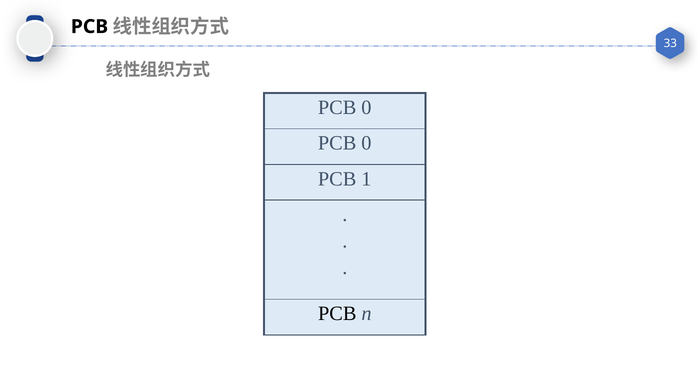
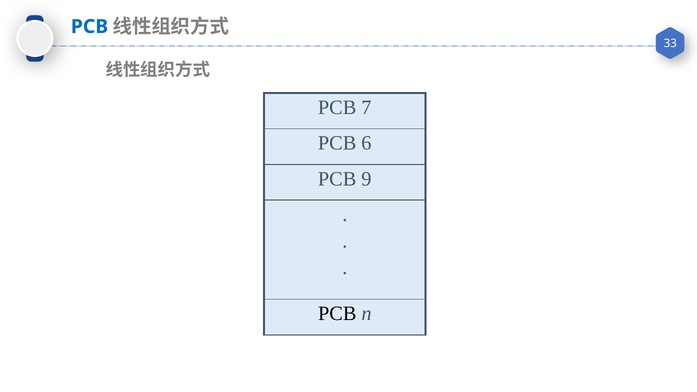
PCB colour: black -> blue (90, 27)
0: 0 -> 7 (366, 107)
0: 0 -> 6 (366, 143)
1: 1 -> 9 (366, 179)
